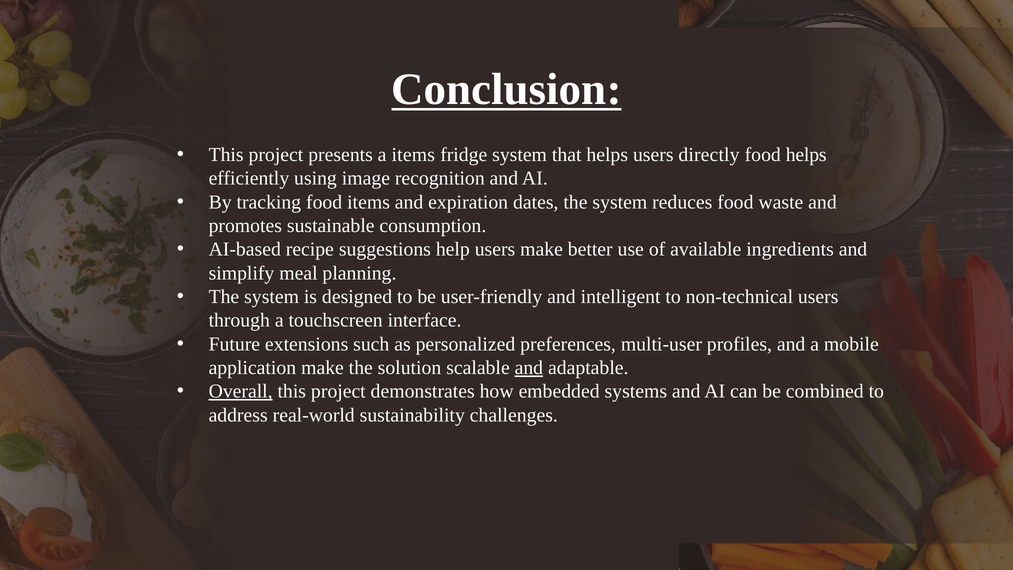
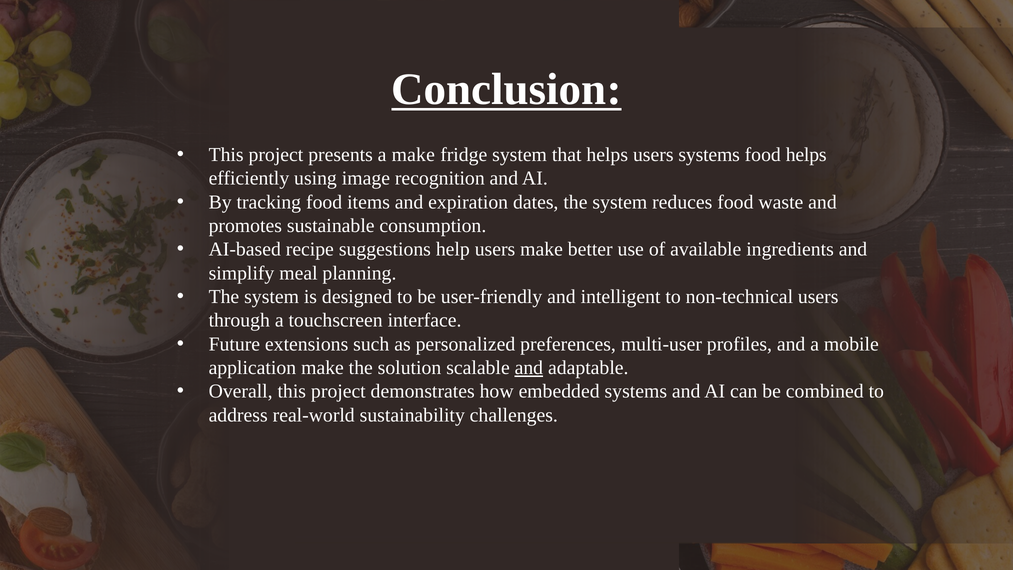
a items: items -> make (413, 155)
users directly: directly -> systems (709, 155)
Overall underline: present -> none (241, 391)
